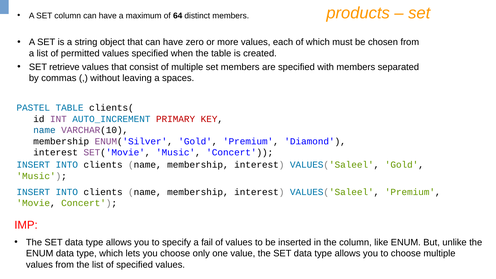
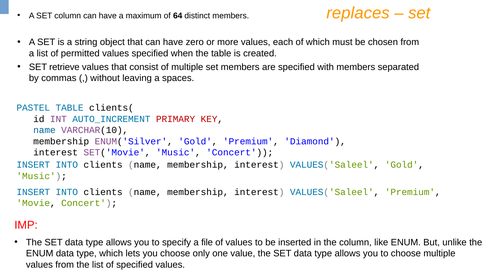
products: products -> replaces (358, 13)
fail: fail -> file (207, 242)
